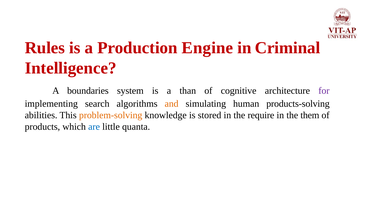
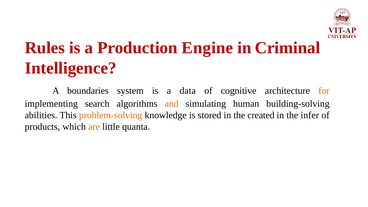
than: than -> data (188, 91)
for colour: purple -> orange (324, 91)
products-solving: products-solving -> building-solving (298, 104)
require: require -> created (261, 115)
them: them -> infer (310, 115)
are colour: blue -> orange (94, 127)
